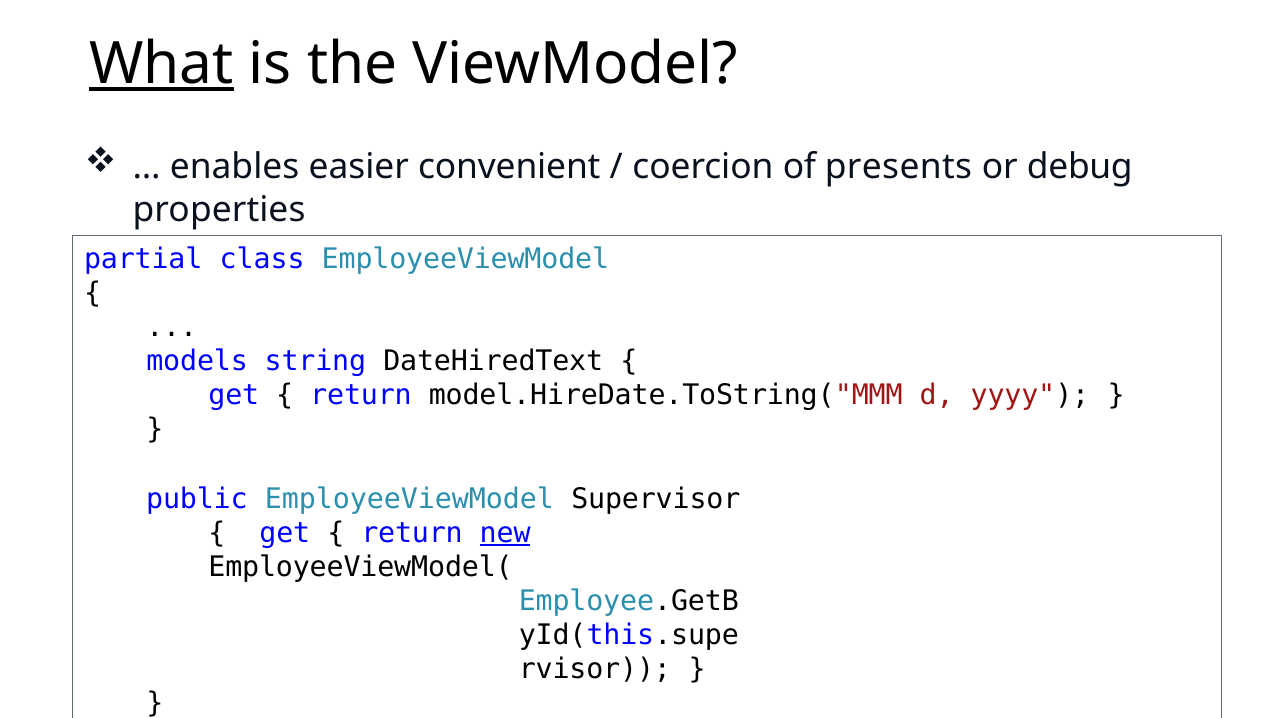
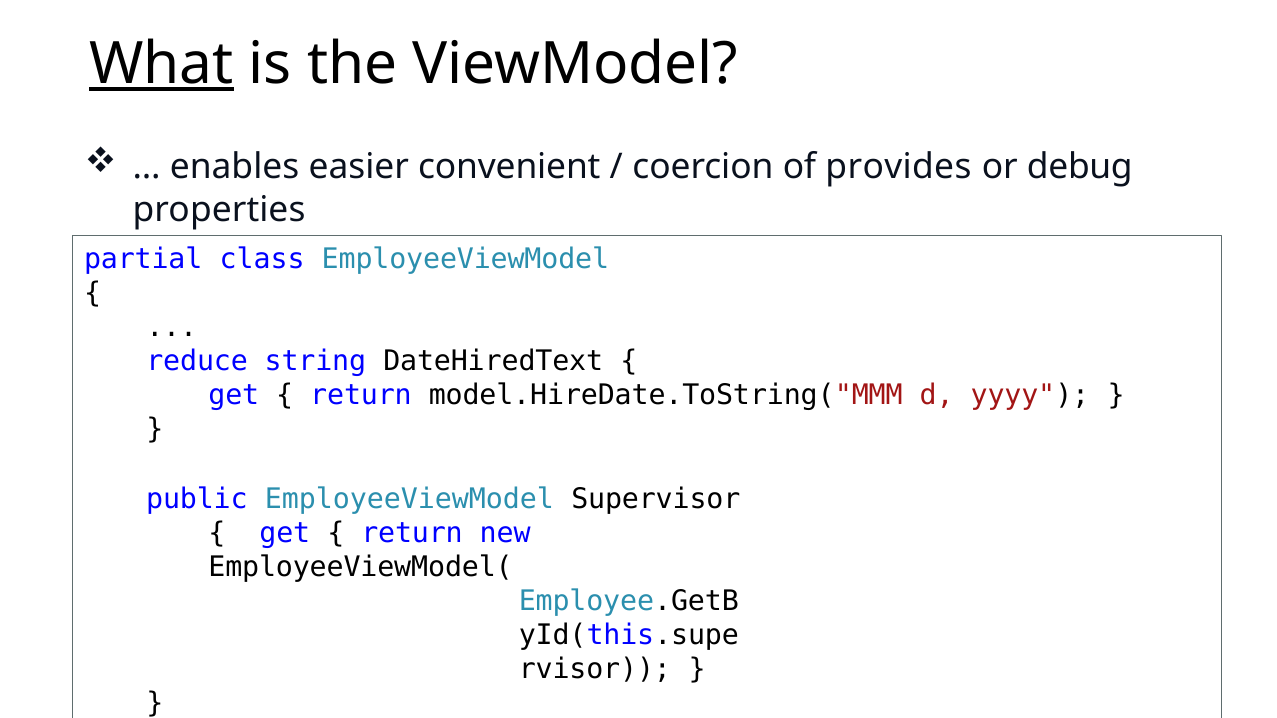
presents: presents -> provides (898, 167)
models: models -> reduce (197, 361)
new underline: present -> none (505, 533)
